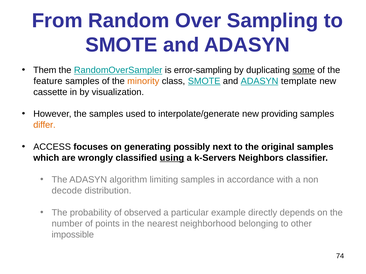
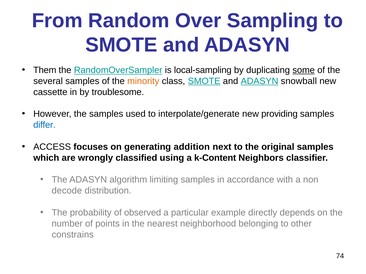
error-sampling: error-sampling -> local-sampling (203, 70)
feature: feature -> several (48, 81)
template: template -> snowball (299, 81)
visualization: visualization -> troublesome (118, 92)
differ colour: orange -> blue (44, 125)
possibly: possibly -> addition (192, 147)
using underline: present -> none (172, 158)
k-Servers: k-Servers -> k-Content (215, 158)
impossible: impossible -> constrains (73, 235)
